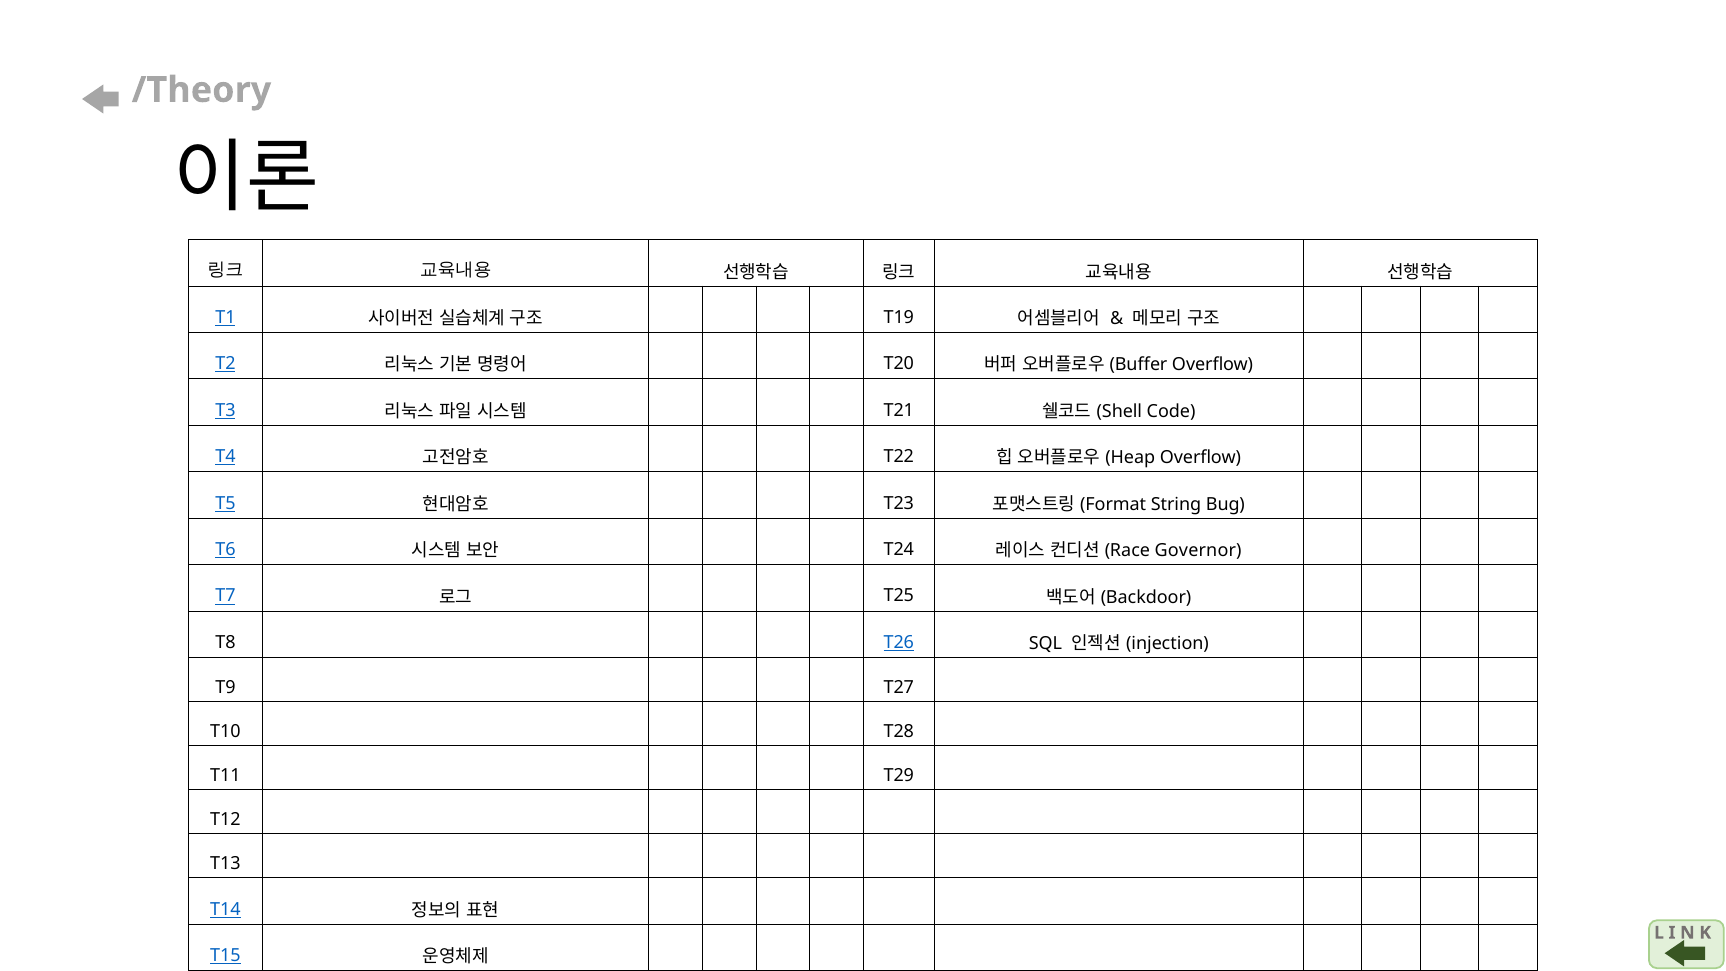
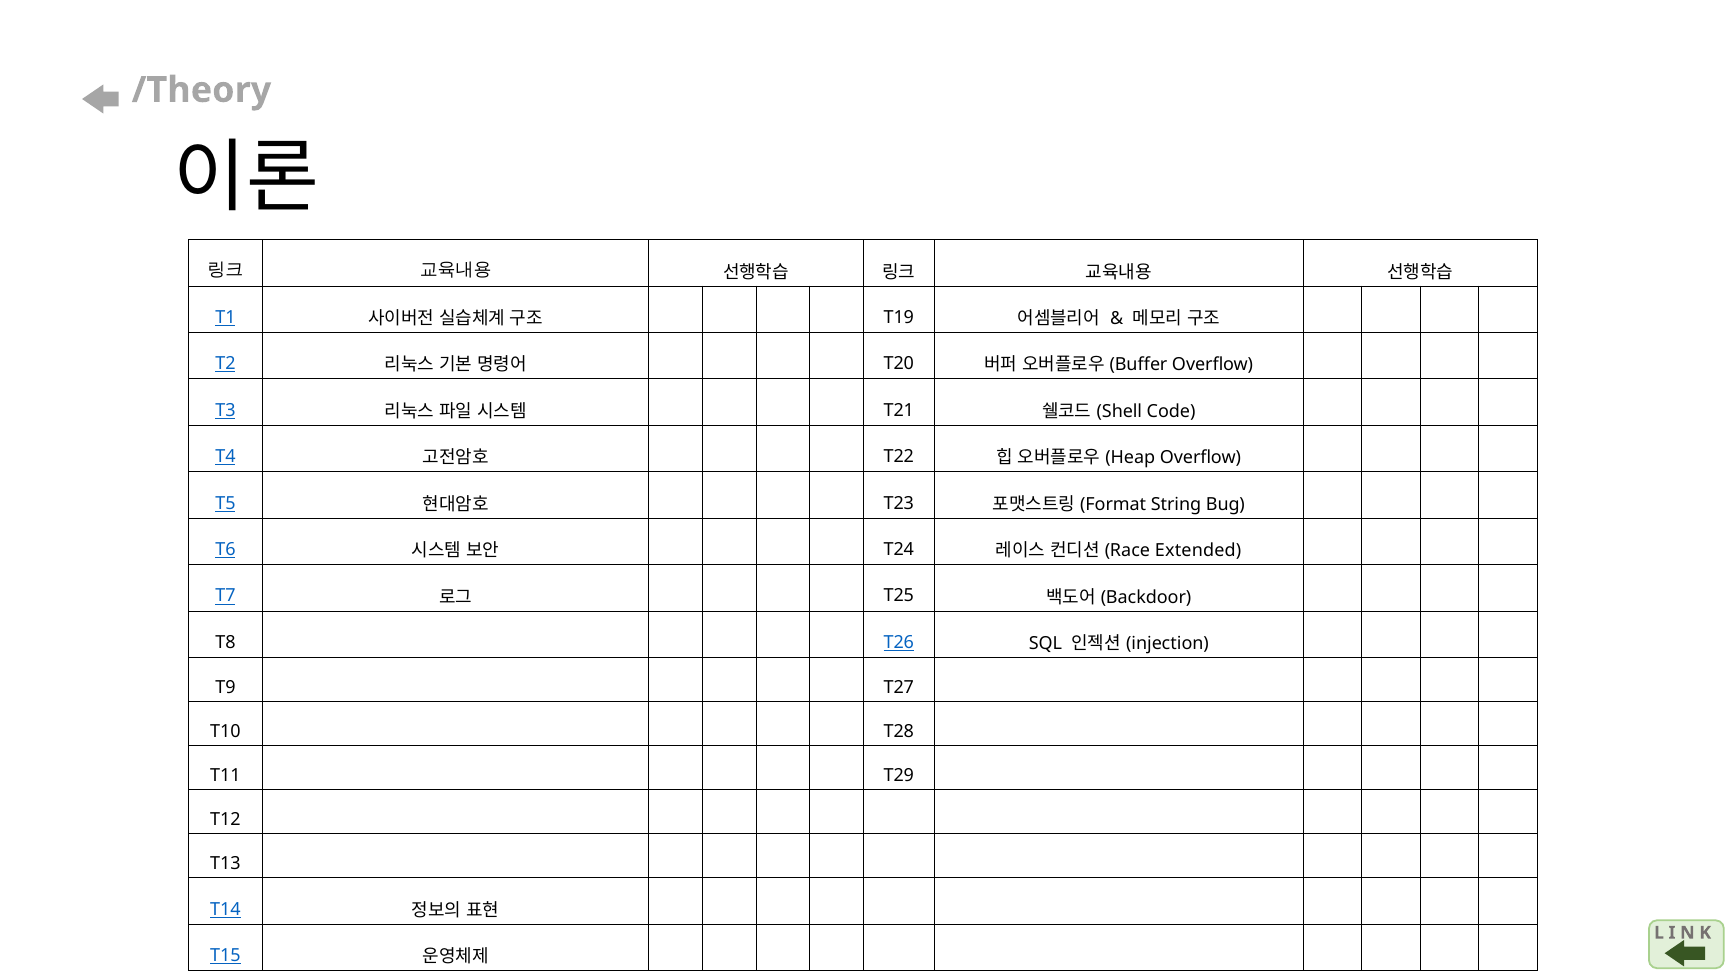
Governor: Governor -> Extended (1198, 551)
